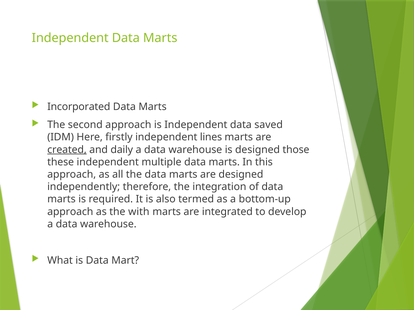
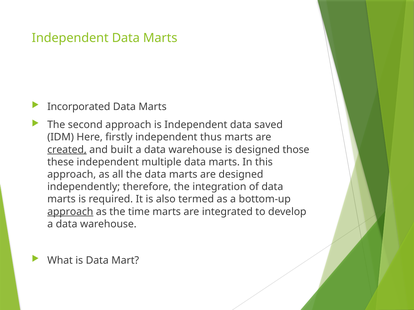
lines: lines -> thus (211, 137)
daily: daily -> built (122, 150)
approach underline: none -> present (70, 212)
with: with -> time (139, 212)
